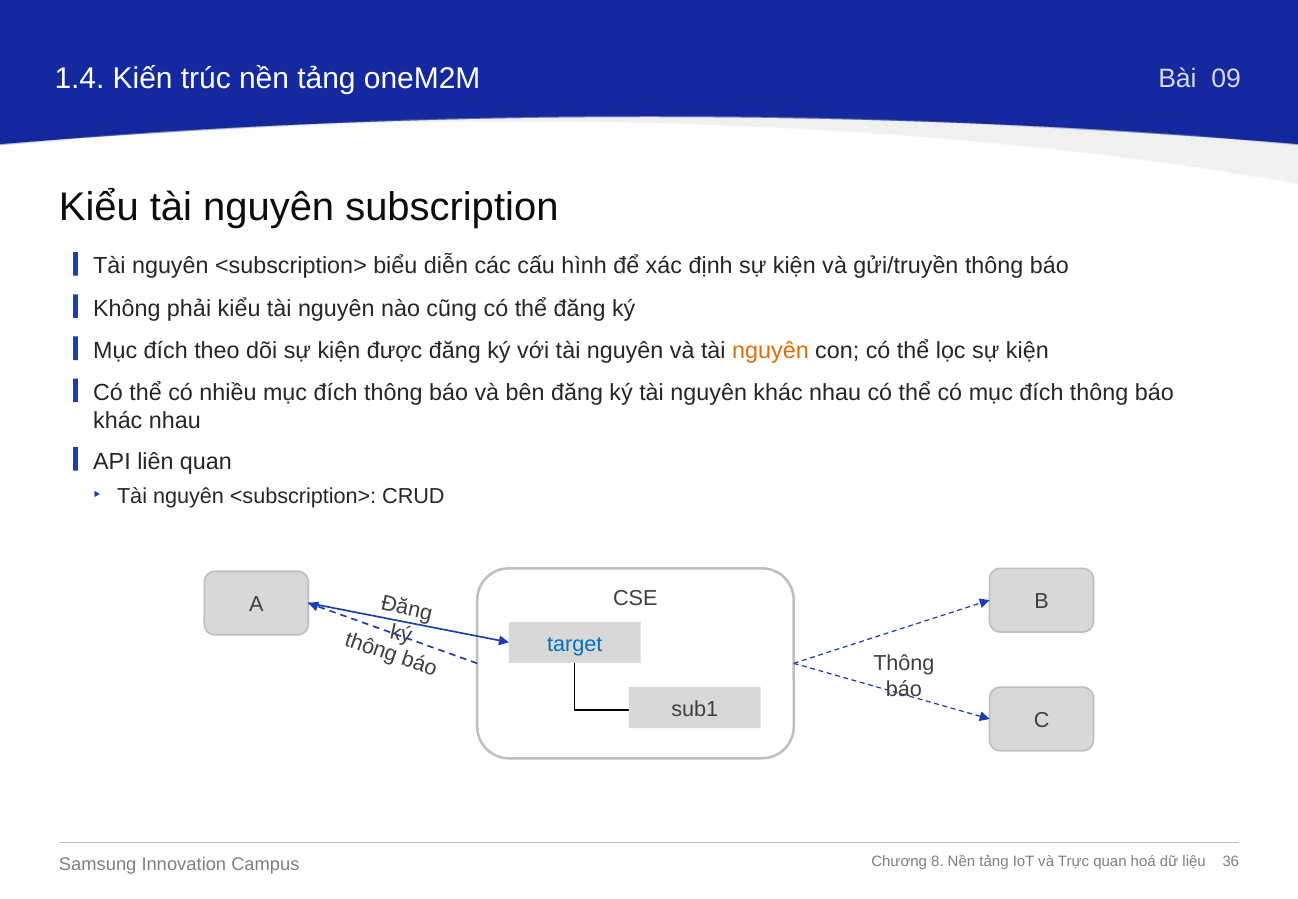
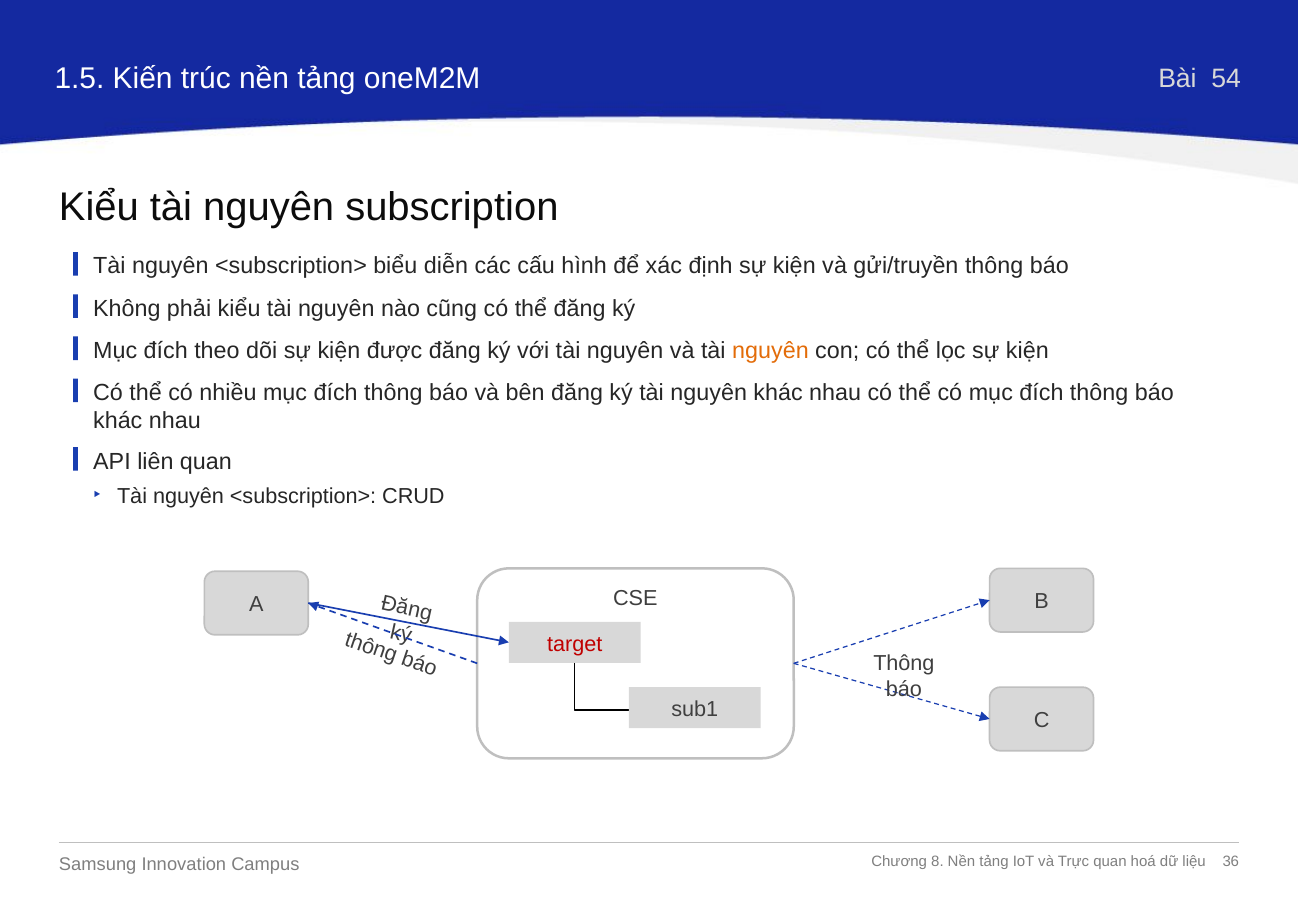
1.4: 1.4 -> 1.5 (79, 79)
09: 09 -> 54 (1226, 79)
target colour: blue -> red (575, 644)
